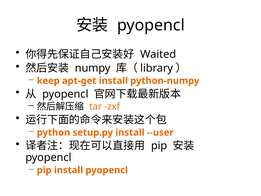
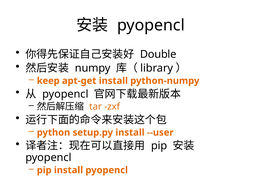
Waited: Waited -> Double (158, 54)
